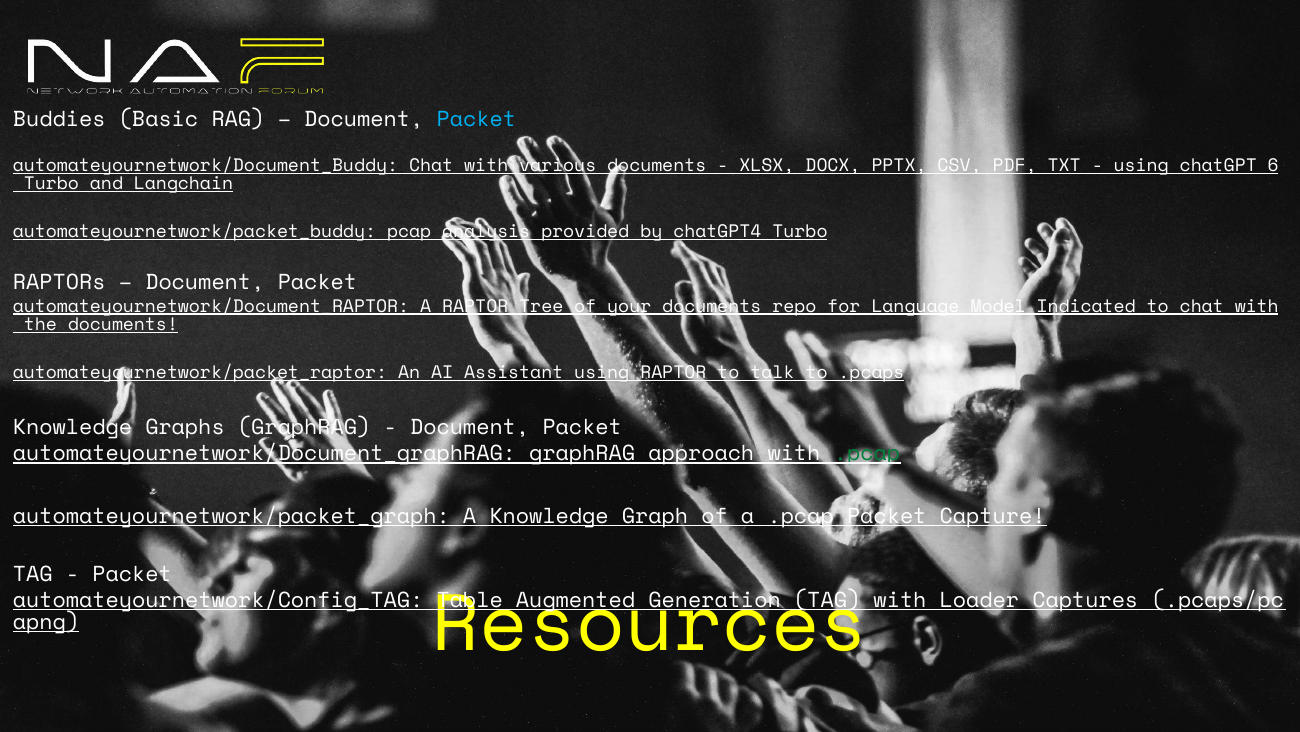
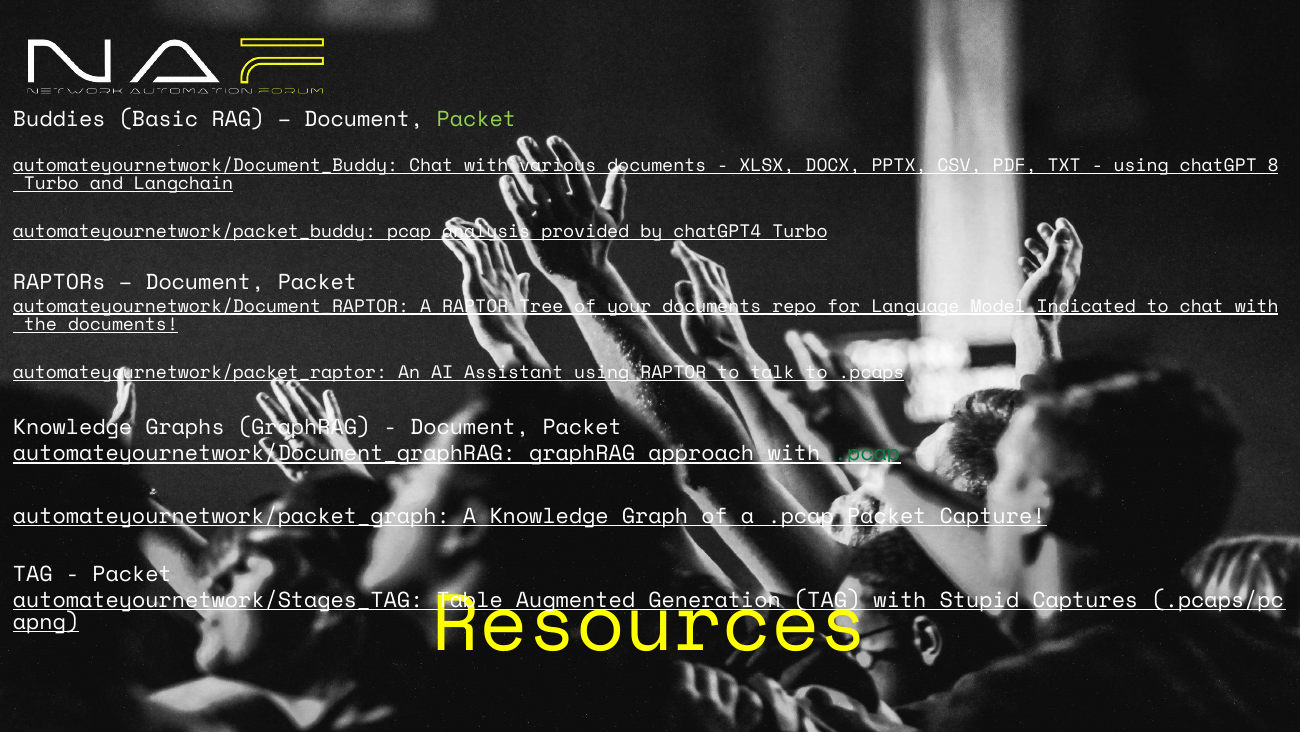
Packet colour: light blue -> light green (476, 120)
6: 6 -> 8 (1273, 165)
automateyournetwork/Config_TAG: automateyournetwork/Config_TAG -> automateyournetwork/Stages_TAG (218, 600)
Loader: Loader -> Stupid (979, 600)
